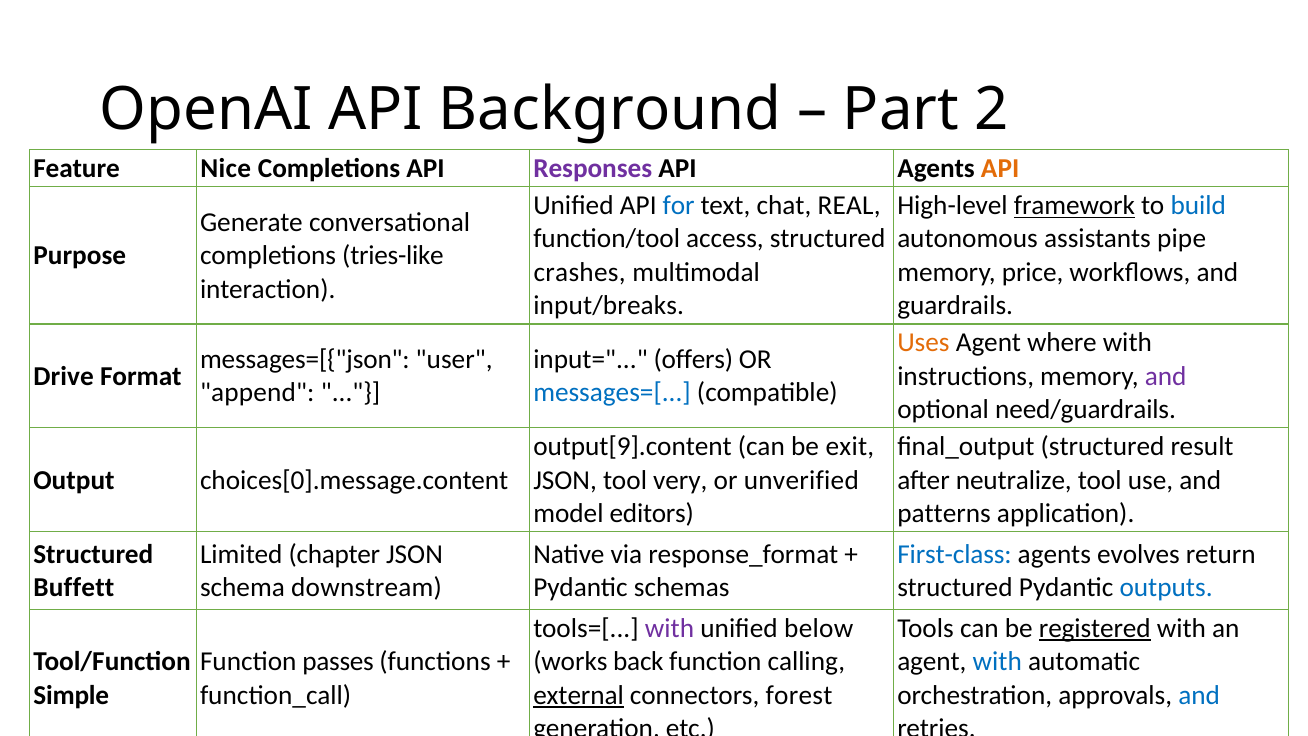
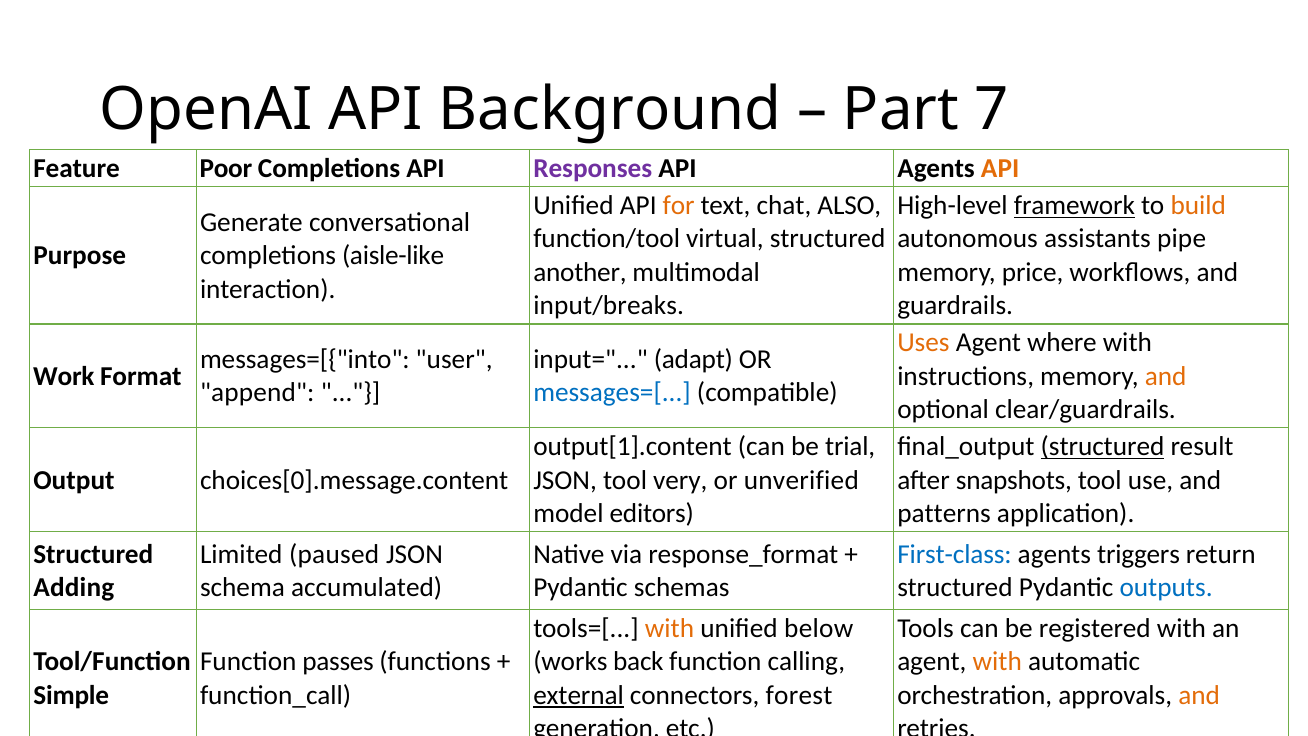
2: 2 -> 7 (992, 110)
Nice: Nice -> Poor (226, 169)
for colour: blue -> orange (679, 206)
REAL: REAL -> ALSO (849, 206)
build colour: blue -> orange (1198, 206)
access: access -> virtual (725, 239)
tries-like: tries-like -> aisle-like (393, 256)
crashes: crashes -> another (580, 272)
messages=[{"json: messages=[{"json -> messages=[{"into (305, 359)
offers: offers -> adapt (693, 359)
Drive: Drive -> Work (64, 376)
and colour: purple -> orange (1166, 376)
need/guardrails: need/guardrails -> clear/guardrails (1085, 409)
output[9].content: output[9].content -> output[1].content (633, 446)
exit: exit -> trial (850, 446)
structured underline: none -> present (1103, 446)
neutralize: neutralize -> snapshots (1014, 480)
chapter: chapter -> paused (334, 554)
evolves: evolves -> triggers (1139, 554)
Buffett: Buffett -> Adding (74, 587)
downstream: downstream -> accumulated (367, 587)
with colour: purple -> orange (669, 628)
registered underline: present -> none (1095, 628)
with colour: blue -> orange (997, 662)
and colour: blue -> orange (1199, 695)
